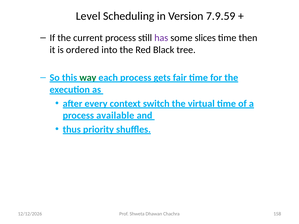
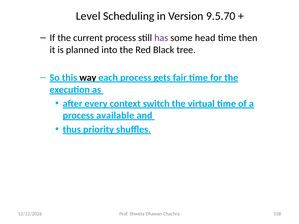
7.9.59: 7.9.59 -> 9.5.70 (221, 16)
slices: slices -> head (205, 38)
ordered: ordered -> planned (83, 50)
way colour: green -> black (88, 78)
